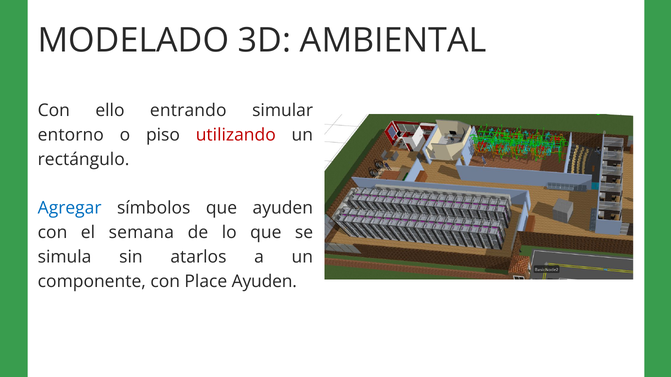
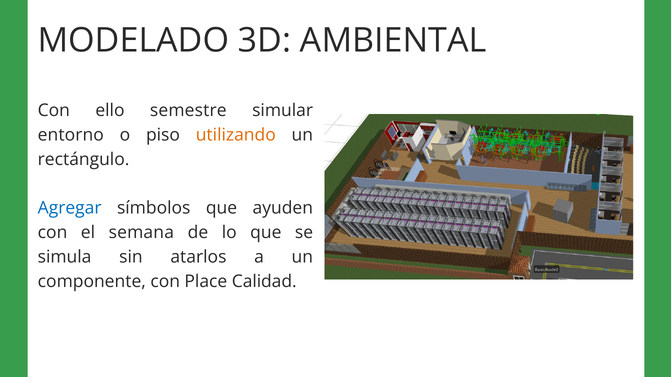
entrando: entrando -> semestre (188, 111)
utilizando colour: red -> orange (236, 135)
Place Ayuden: Ayuden -> Calidad (264, 282)
